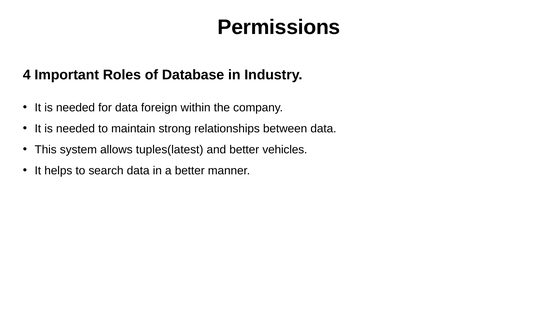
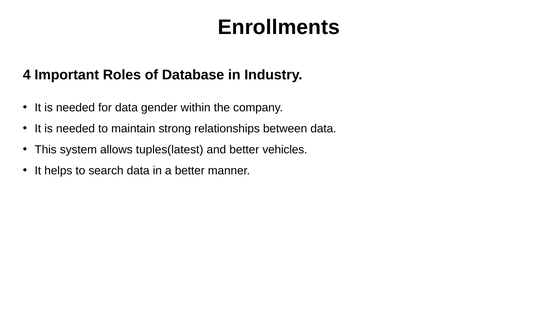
Permissions: Permissions -> Enrollments (279, 27)
foreign: foreign -> gender (159, 108)
